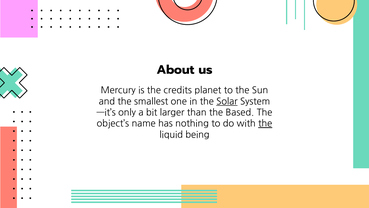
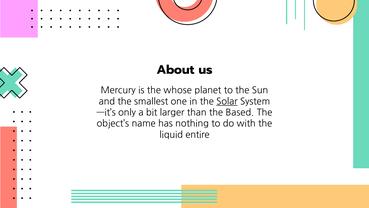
credits: credits -> whose (178, 90)
the underline: present -> none (265, 123)
being: being -> entire (198, 134)
